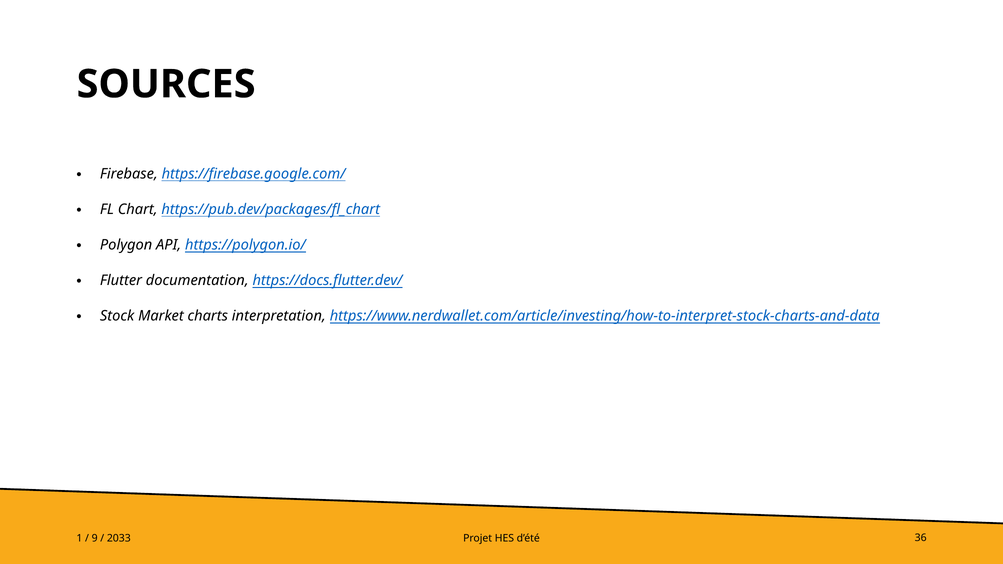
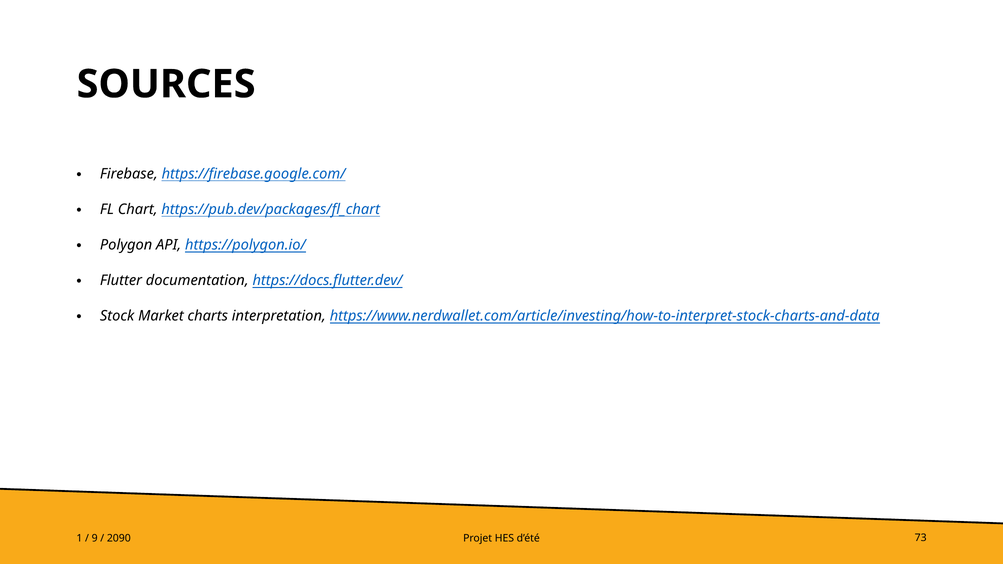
2033: 2033 -> 2090 (119, 539)
36: 36 -> 73 (921, 538)
